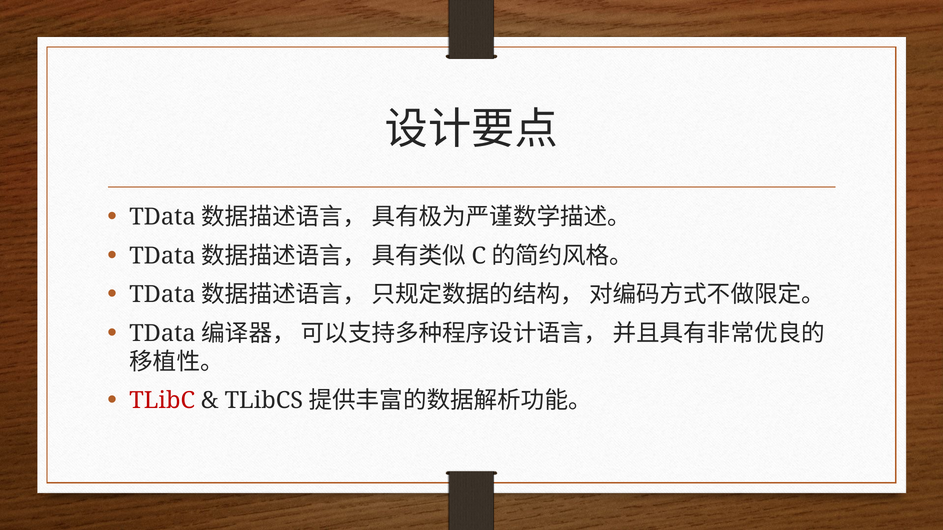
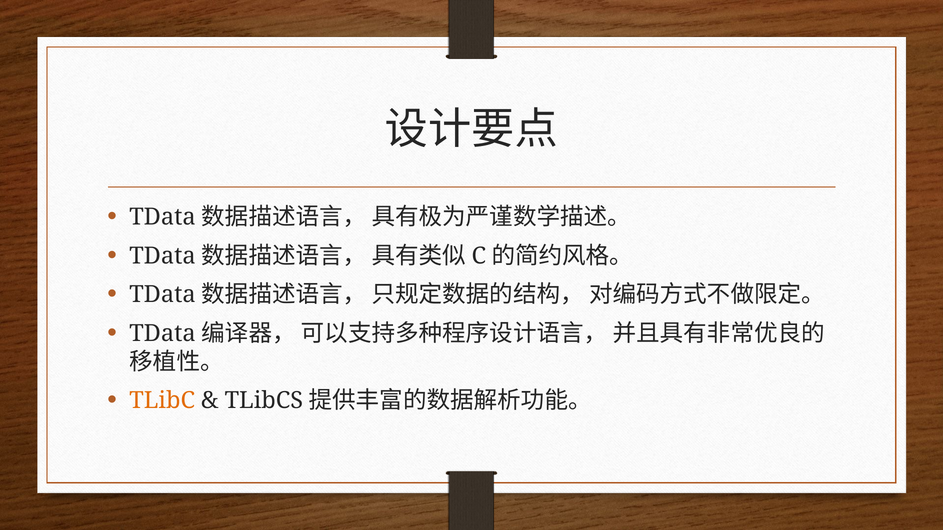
TLibC colour: red -> orange (162, 401)
